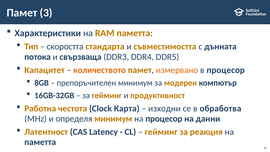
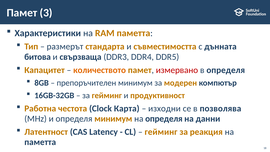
скоростта: скоростта -> размерът (65, 47)
потока: потока -> битова (38, 57)
измервано colour: orange -> red (177, 70)
в процесор: процесор -> определя (226, 70)
обработва: обработва -> позволява (220, 108)
на процесор: процесор -> определя (164, 119)
